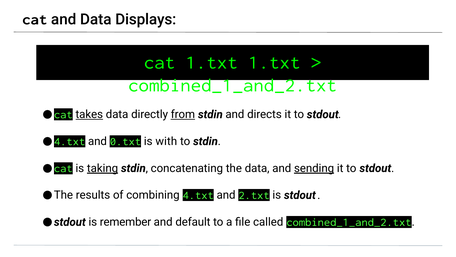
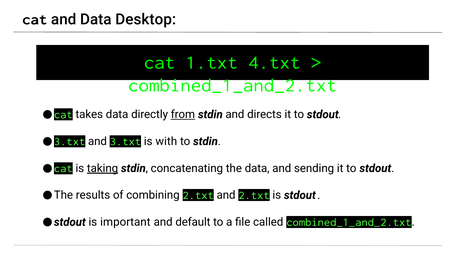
Displays: Displays -> Desktop (146, 19)
1.txt 1.txt: 1.txt -> 4.txt (274, 62)
takes underline: present -> none (89, 114)
4.txt: 4.txt -> 3.txt (70, 141)
and 0.txt: 0.txt -> 3.txt (125, 141)
sending underline: present -> none (314, 168)
combining 4.txt: 4.txt -> 2.txt (198, 195)
remember: remember -> important (125, 222)
